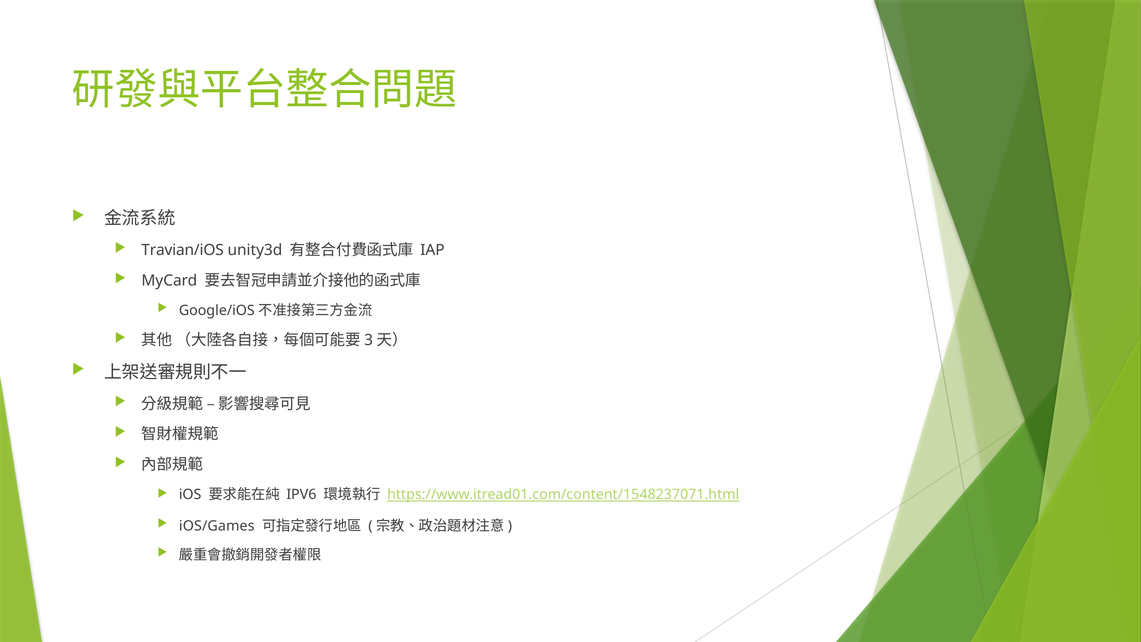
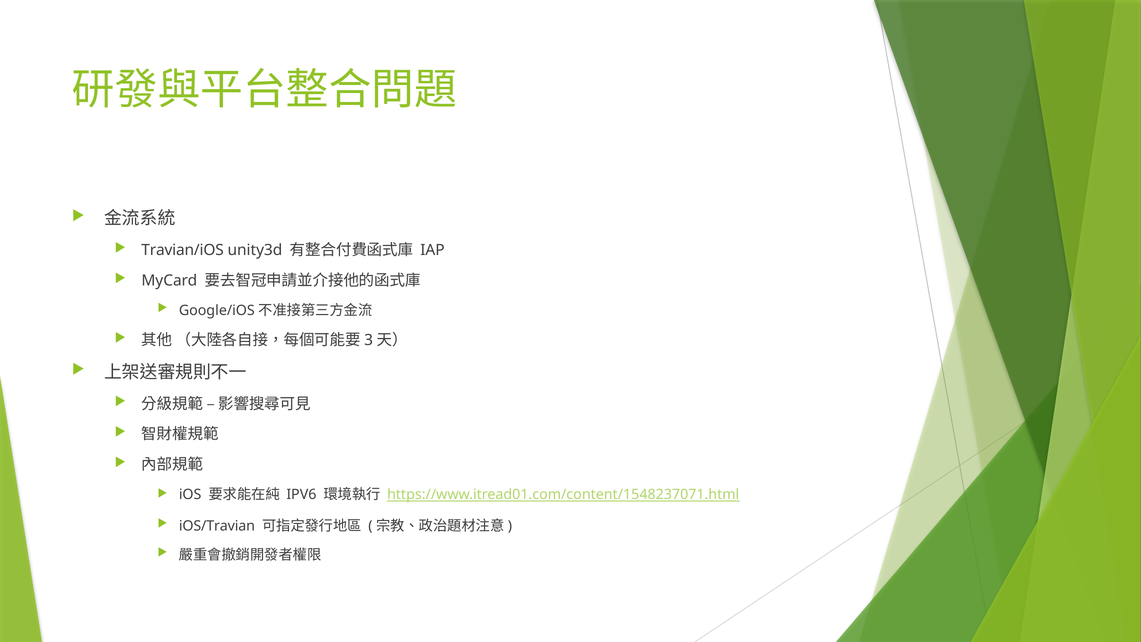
iOS/Games: iOS/Games -> iOS/Travian (217, 526)
